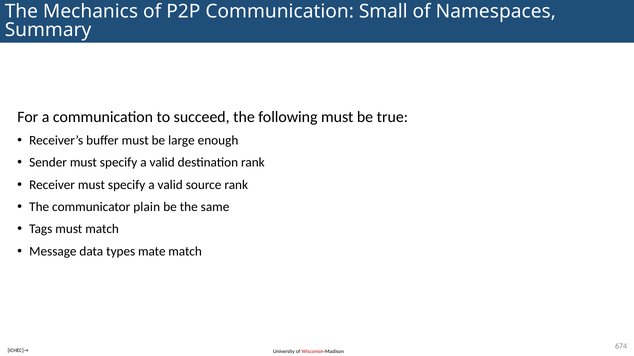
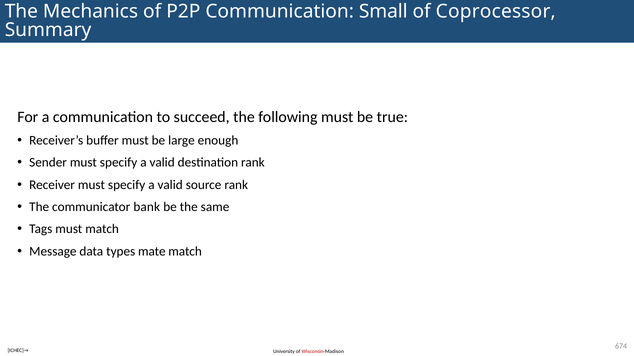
Namespaces: Namespaces -> Coprocessor (496, 11)
plain: plain -> bank (147, 207)
